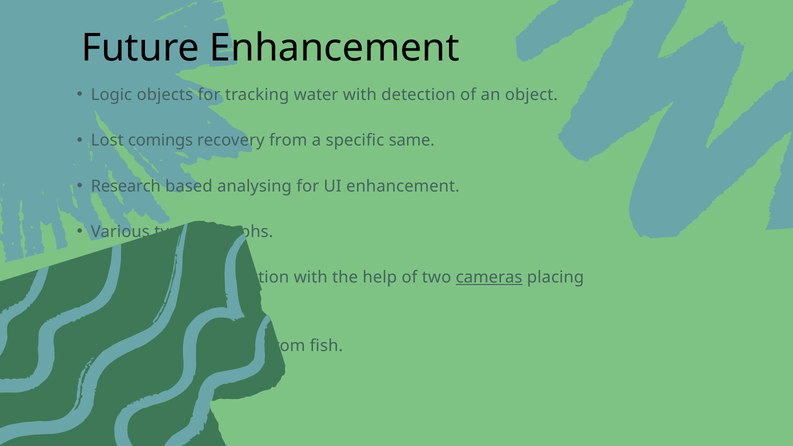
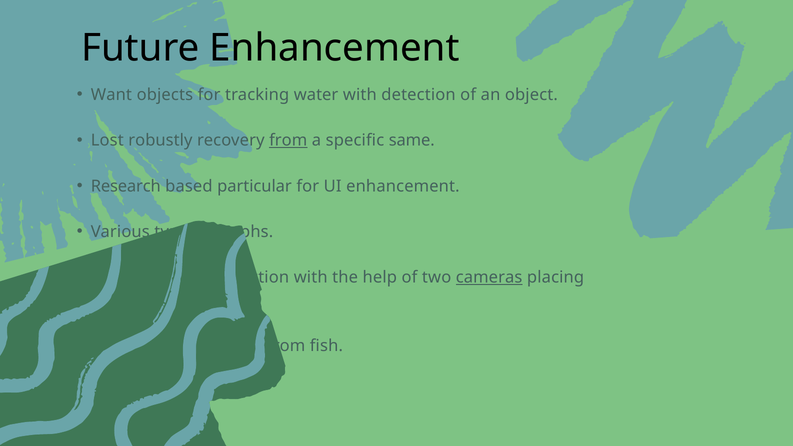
Logic: Logic -> Want (111, 95)
comings: comings -> robustly (160, 141)
from underline: none -> present (288, 141)
analysing: analysing -> particular (255, 186)
